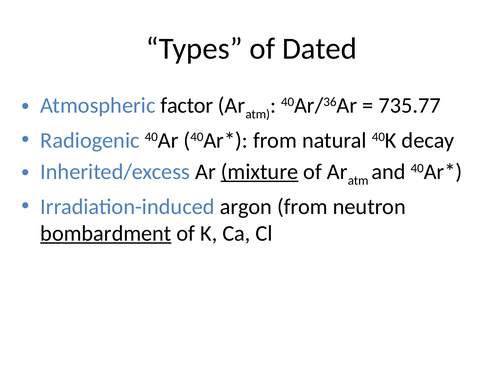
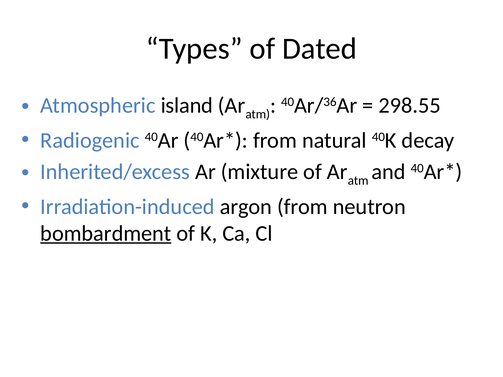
factor: factor -> island (187, 106)
735.77: 735.77 -> 298.55 (410, 106)
mixture underline: present -> none (260, 172)
